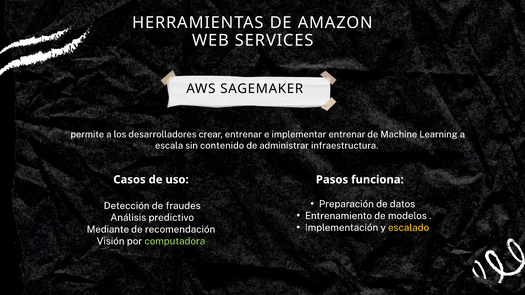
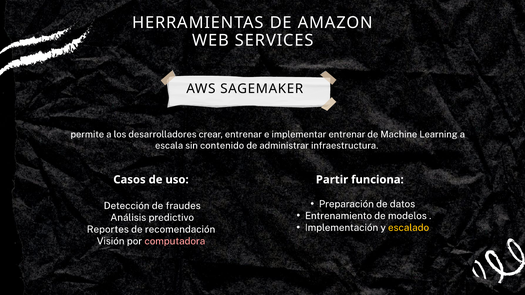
Pasos: Pasos -> Partir (332, 180)
Mediante: Mediante -> Reportes (108, 230)
computadora colour: light green -> pink (175, 241)
